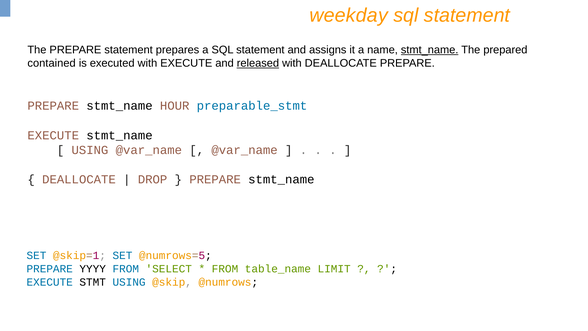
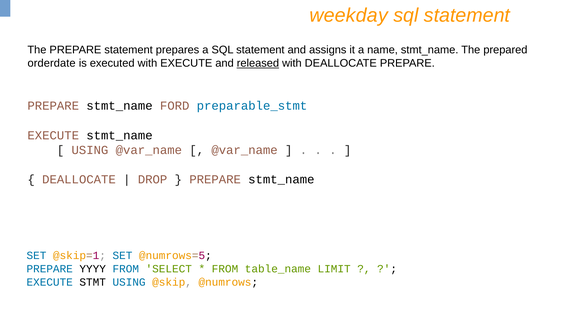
stmt_name underline: present -> none (430, 50)
contained: contained -> orderdate (52, 63)
HOUR: HOUR -> FORD (175, 106)
